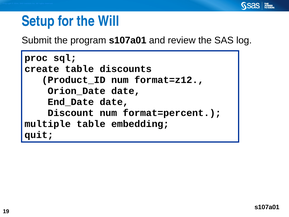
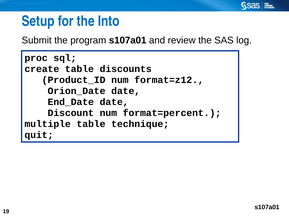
Will: Will -> Into (109, 21)
embedding: embedding -> technique (140, 124)
